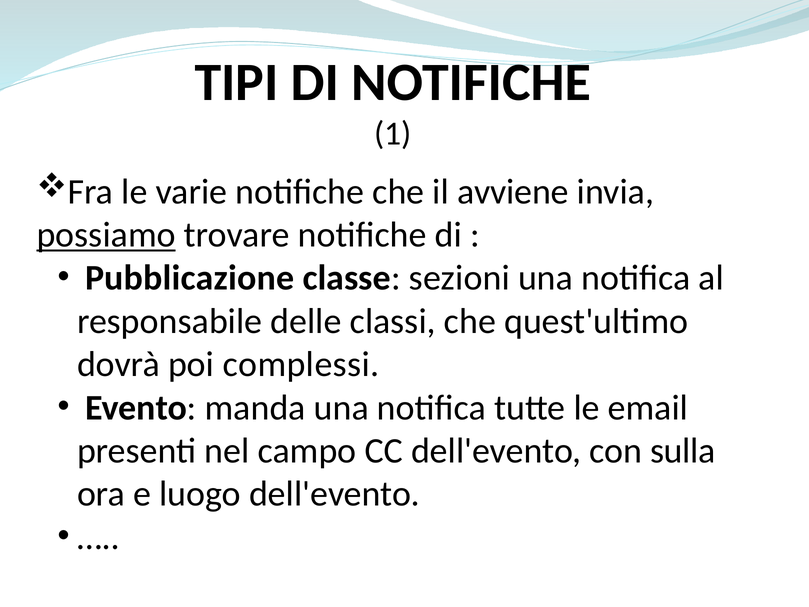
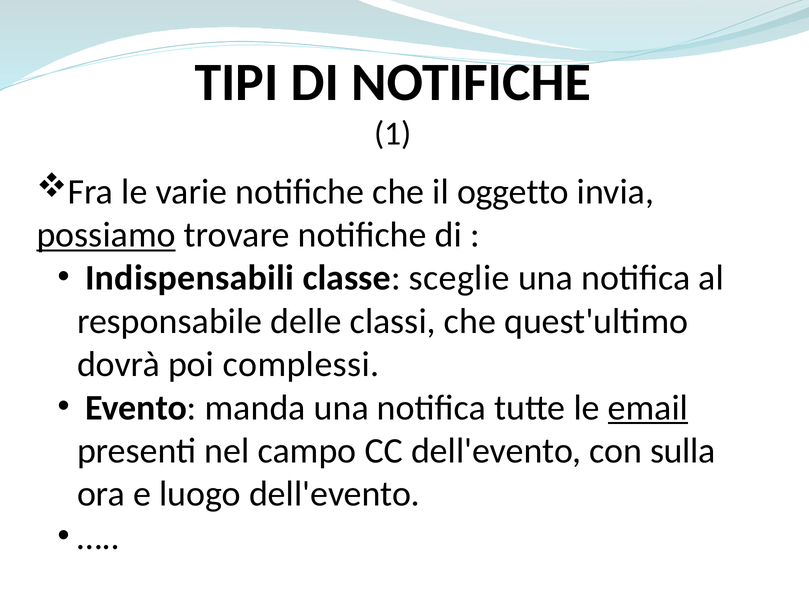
avviene: avviene -> oggetto (513, 192)
Pubblicazione: Pubblicazione -> Indispensabili (190, 278)
sezioni: sezioni -> sceglie (459, 278)
email underline: none -> present (648, 407)
